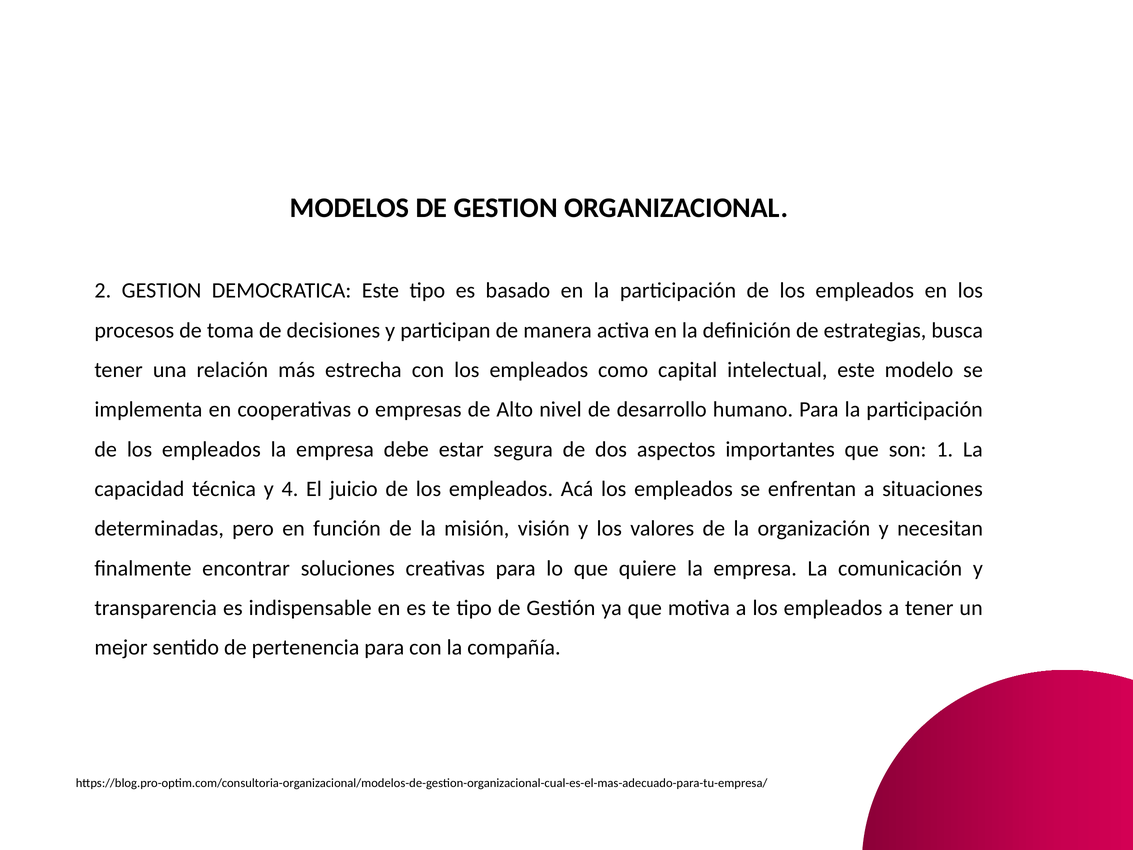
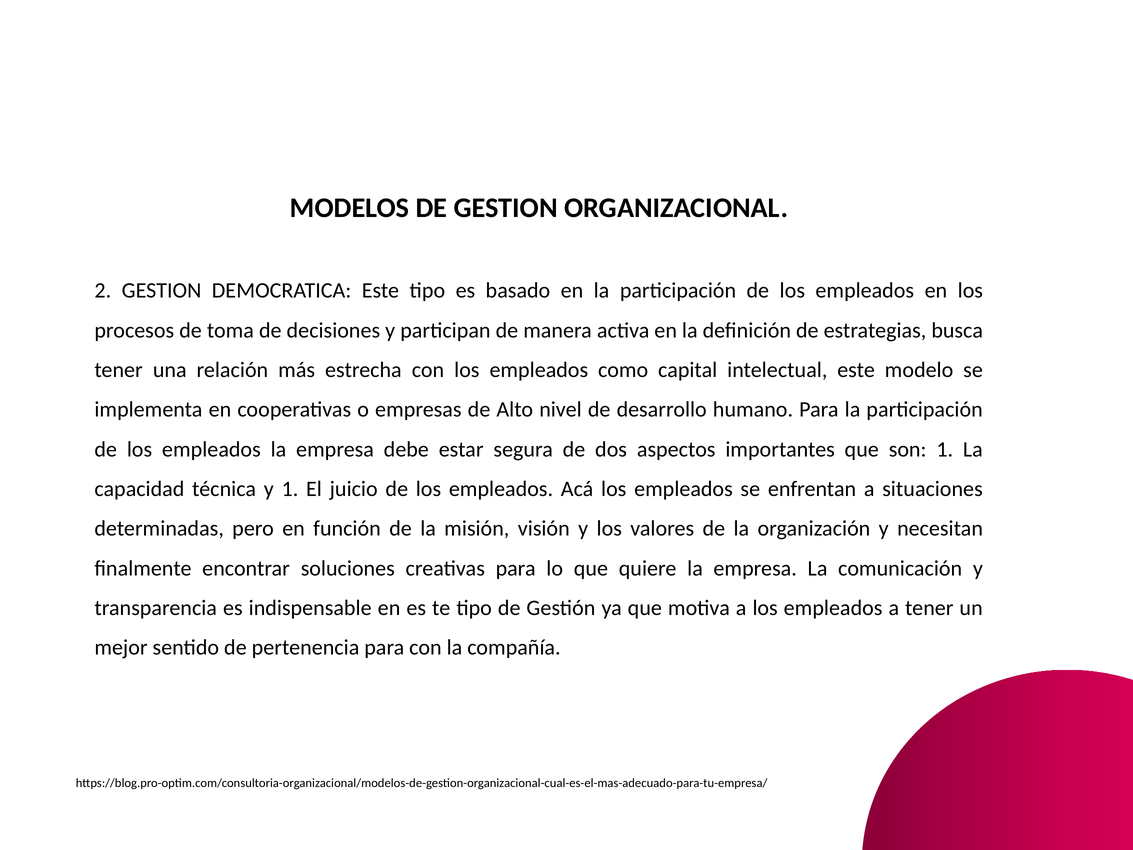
y 4: 4 -> 1 (290, 489)
